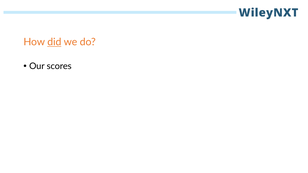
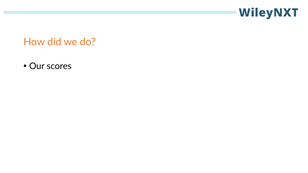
did underline: present -> none (54, 42)
